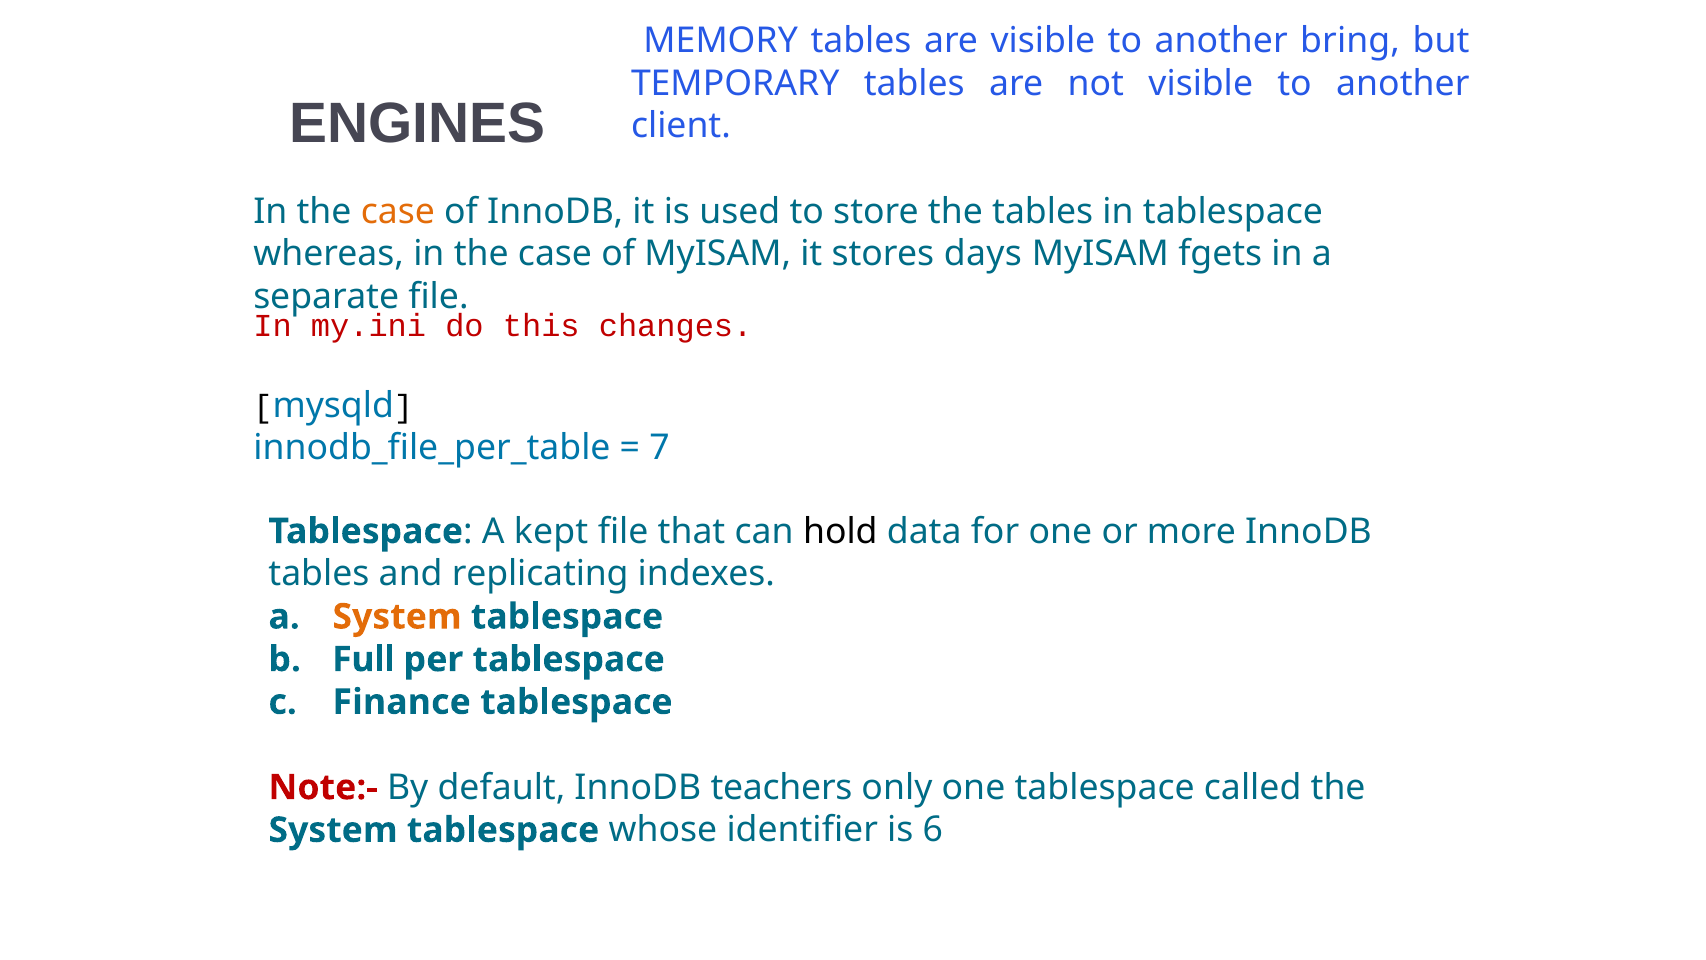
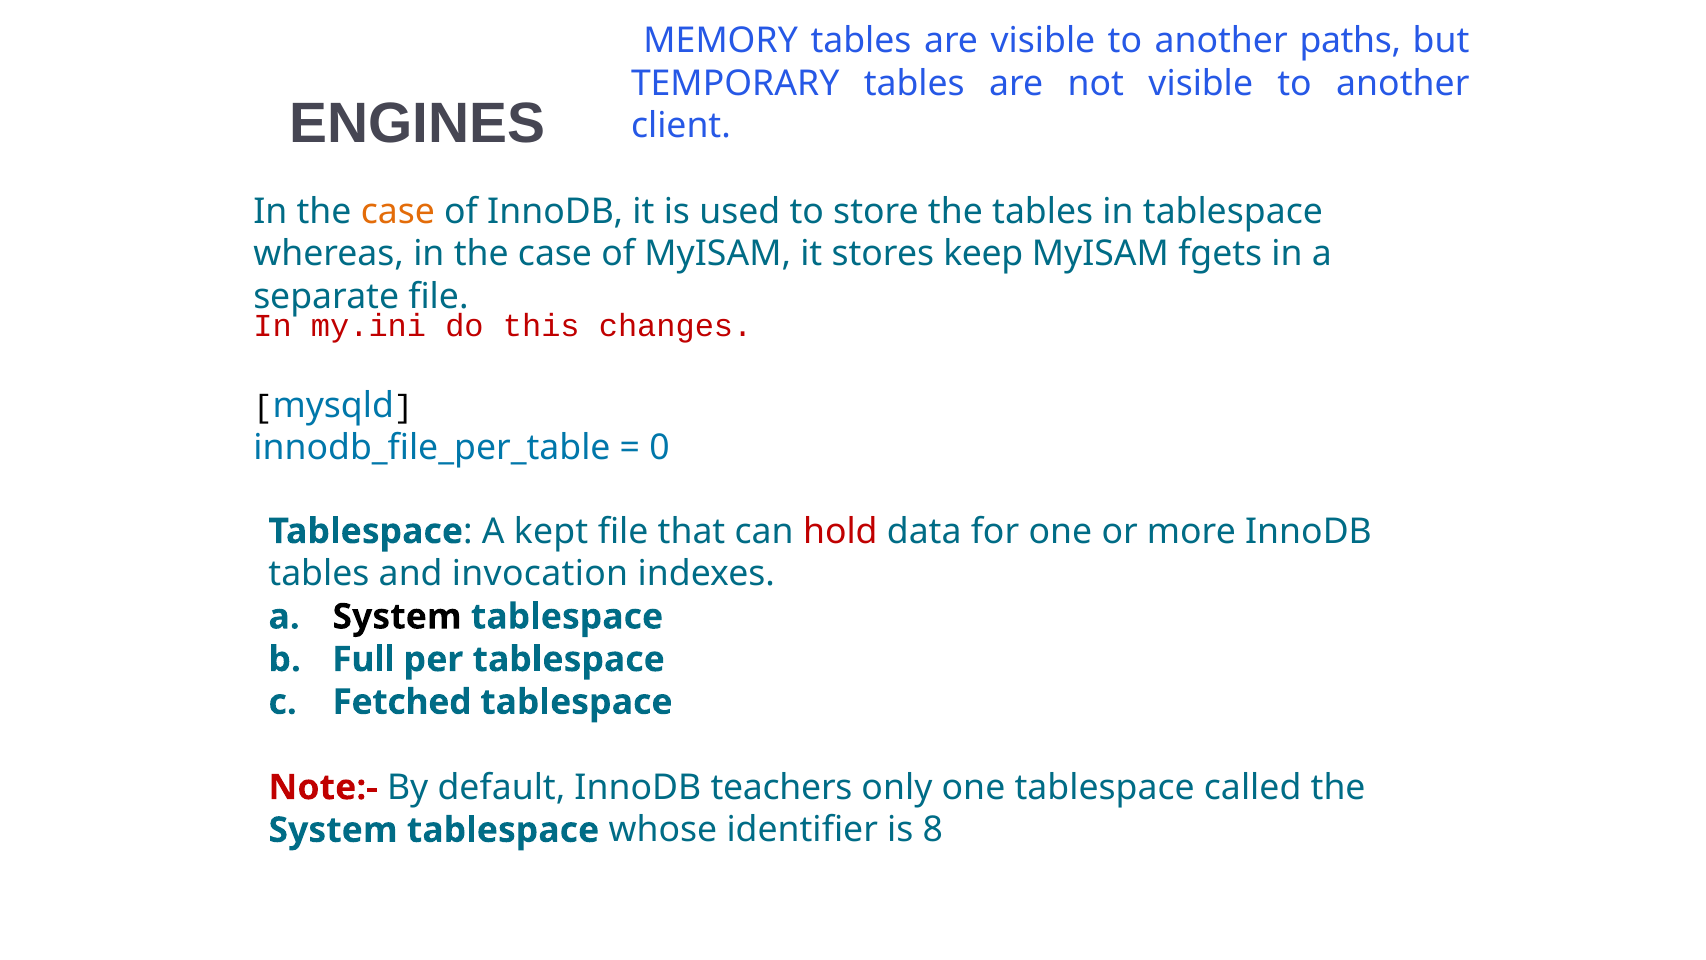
bring: bring -> paths (1350, 41)
days: days -> keep (983, 254)
7: 7 -> 0 (659, 448)
hold colour: black -> red (840, 531)
replicating: replicating -> invocation (540, 574)
System colour: orange -> black (397, 617)
Finance: Finance -> Fetched (402, 702)
6: 6 -> 8 (933, 830)
